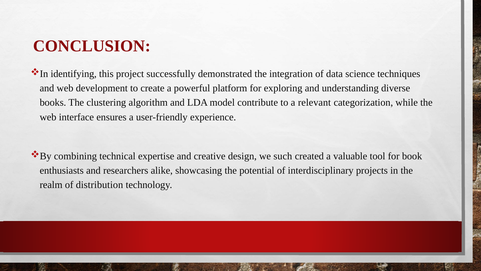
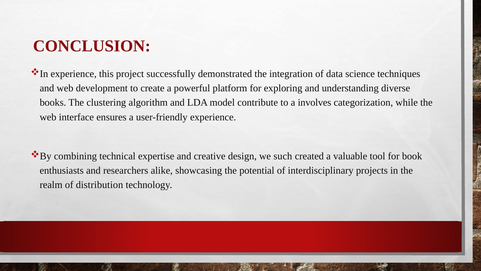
identifying: identifying -> experience (74, 74)
relevant: relevant -> involves (315, 103)
